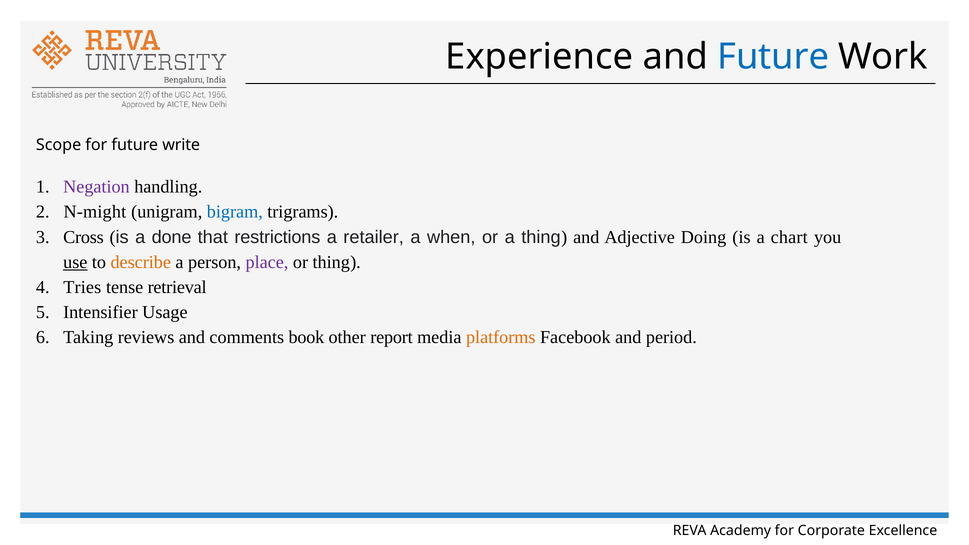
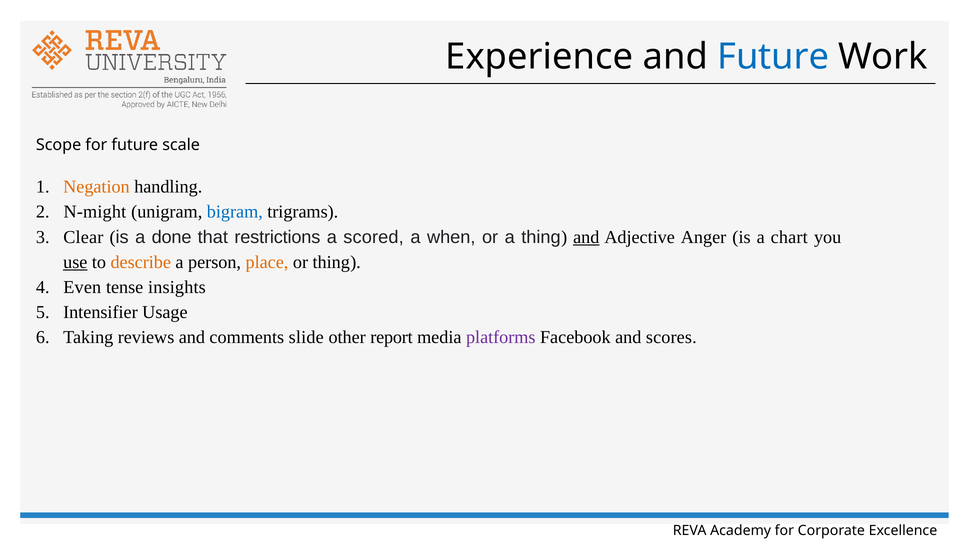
write: write -> scale (181, 145)
Negation colour: purple -> orange (96, 187)
Cross: Cross -> Clear (83, 237)
retailer: retailer -> scored (374, 237)
and underline: none -> present (586, 237)
Doing: Doing -> Anger (704, 237)
place colour: purple -> orange (267, 262)
Tries: Tries -> Even (82, 287)
retrieval: retrieval -> insights (177, 287)
book: book -> slide (306, 337)
platforms colour: orange -> purple (501, 337)
period: period -> scores (671, 337)
